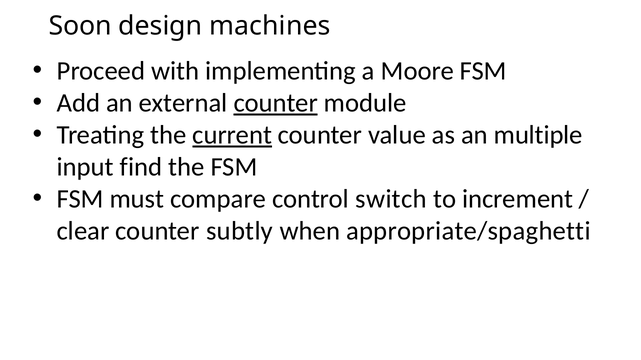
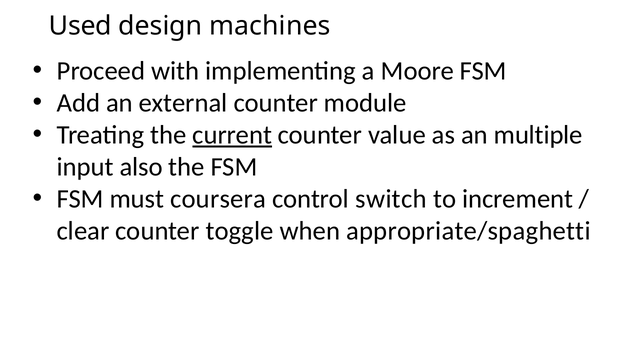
Soon: Soon -> Used (80, 26)
counter underline: present -> none (276, 103)
find: find -> also (141, 167)
compare: compare -> coursera (218, 199)
subtly: subtly -> toggle (240, 231)
